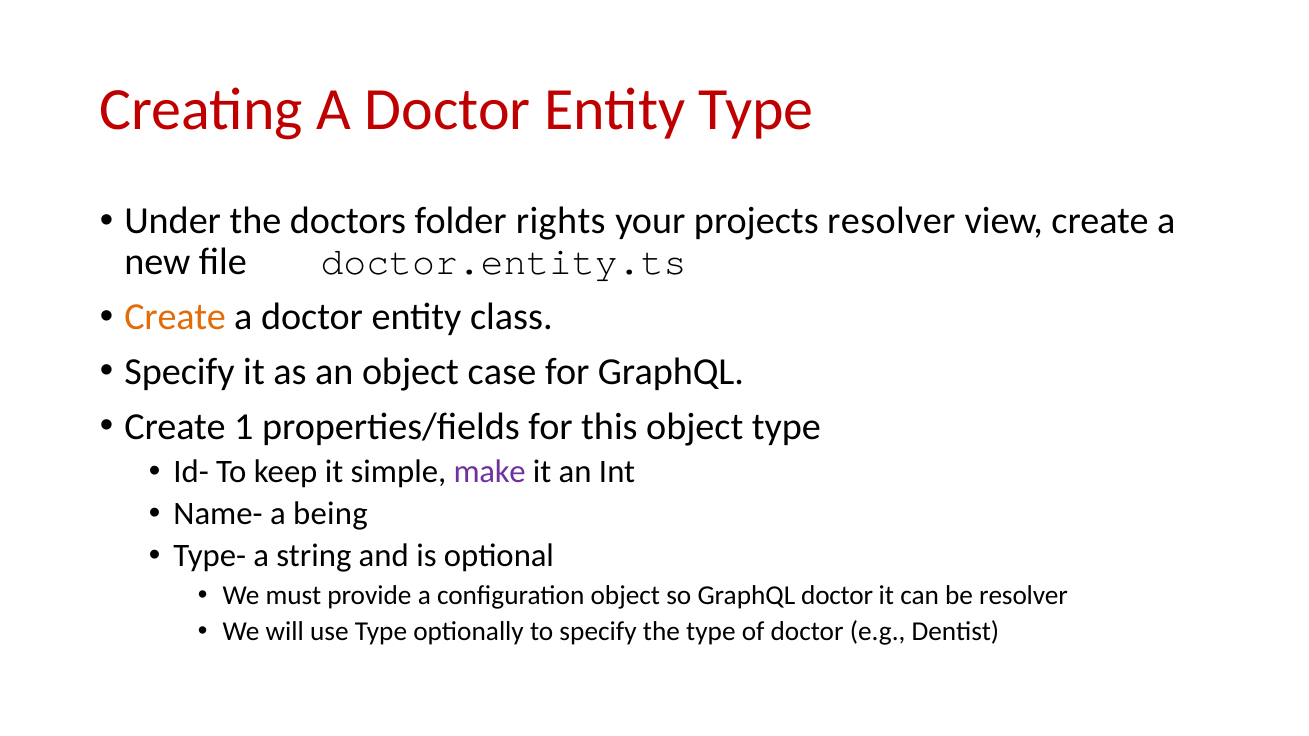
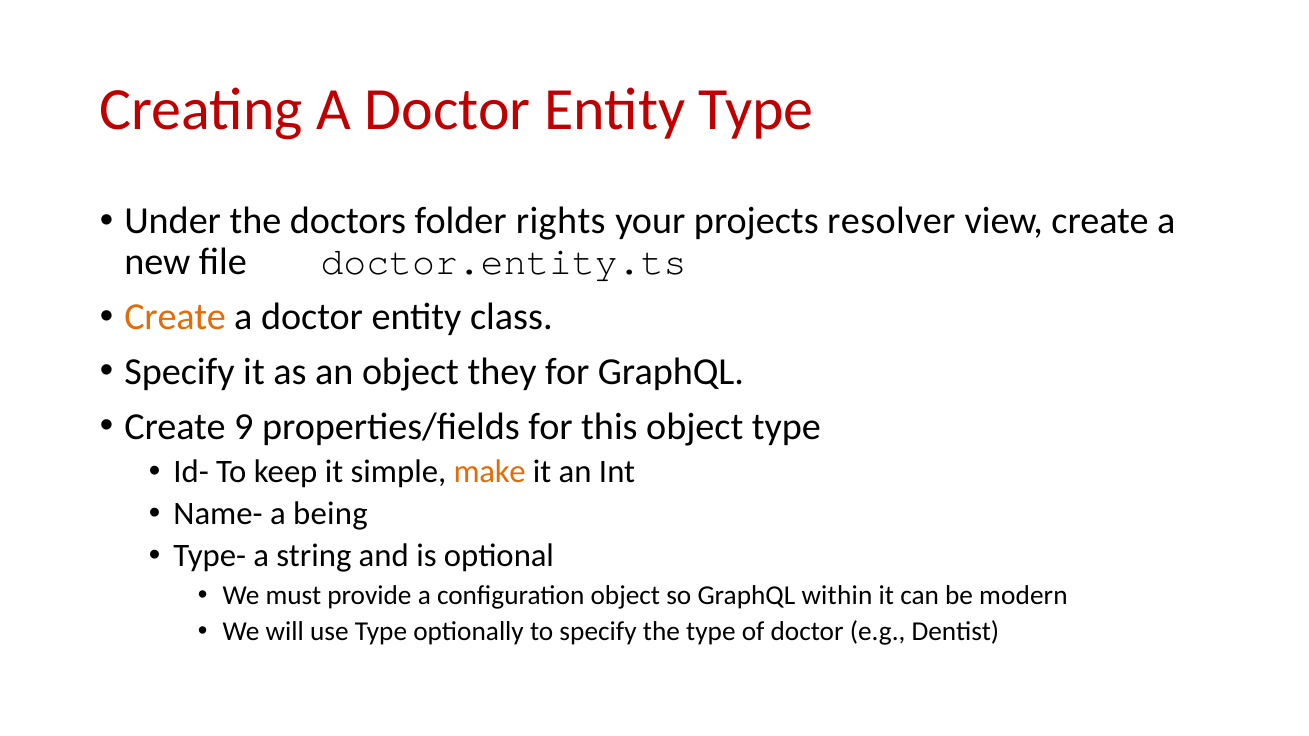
case: case -> they (502, 372)
1: 1 -> 9 (244, 427)
make colour: purple -> orange (490, 472)
GraphQL doctor: doctor -> within (837, 595)
be resolver: resolver -> modern (1023, 595)
